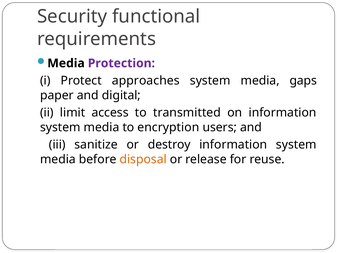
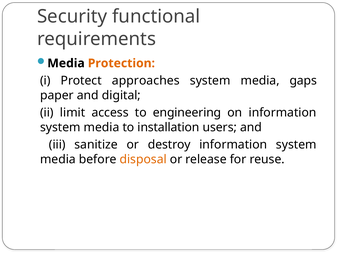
Protection colour: purple -> orange (121, 63)
transmitted: transmitted -> engineering (187, 113)
encryption: encryption -> installation (168, 127)
